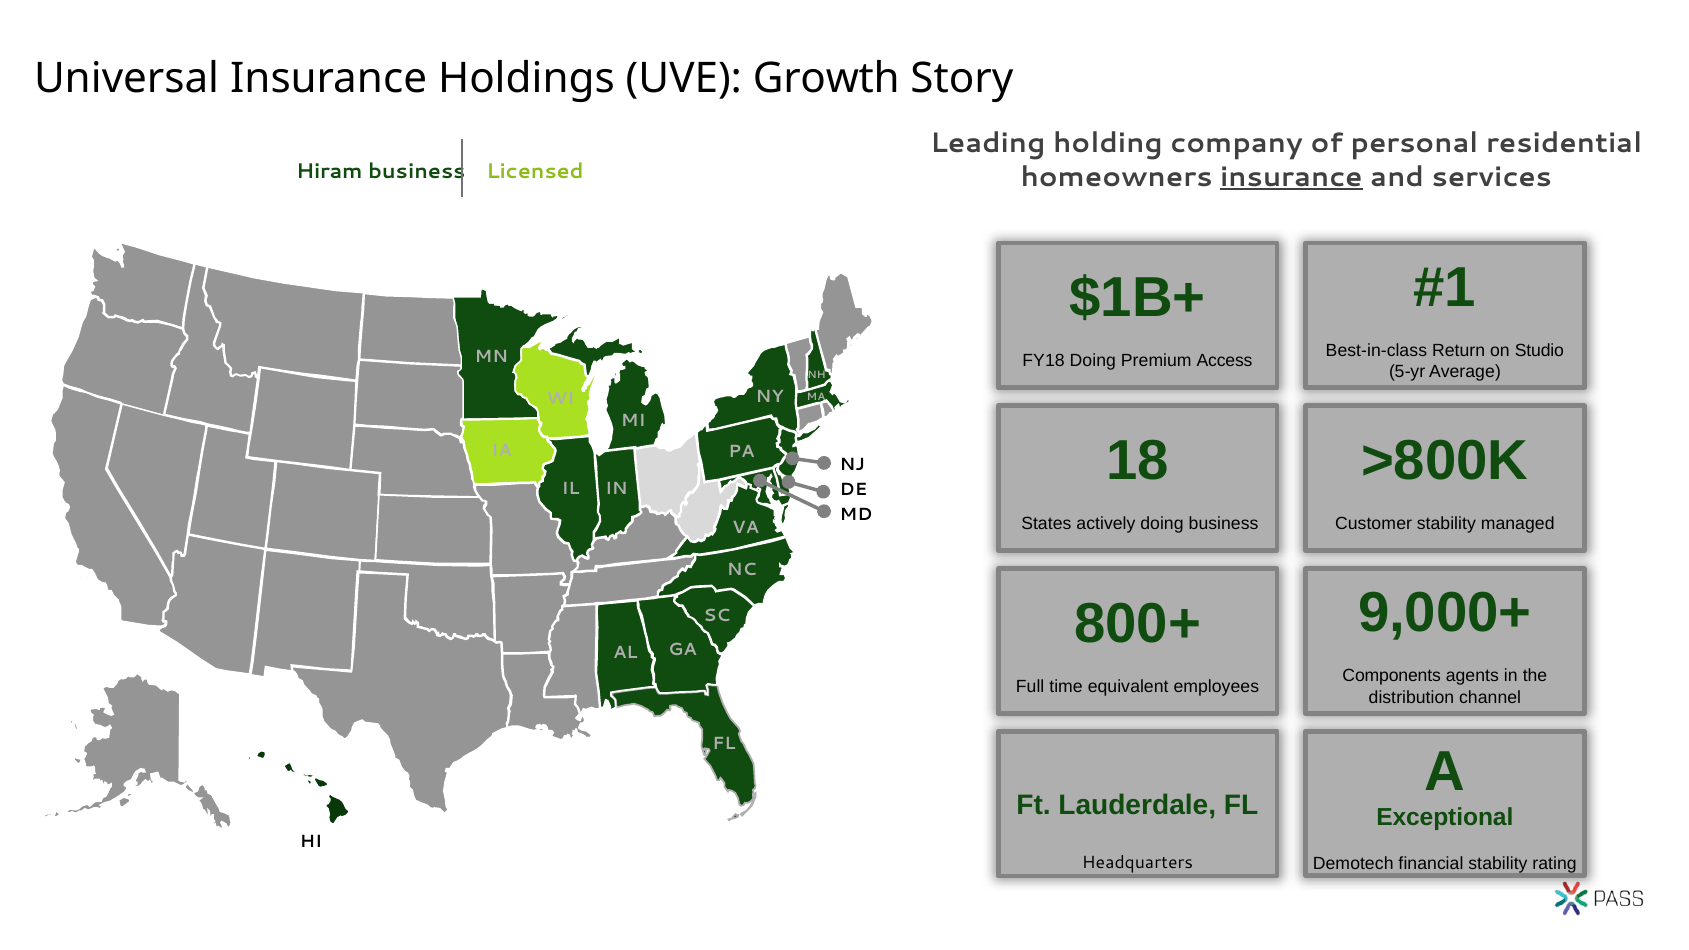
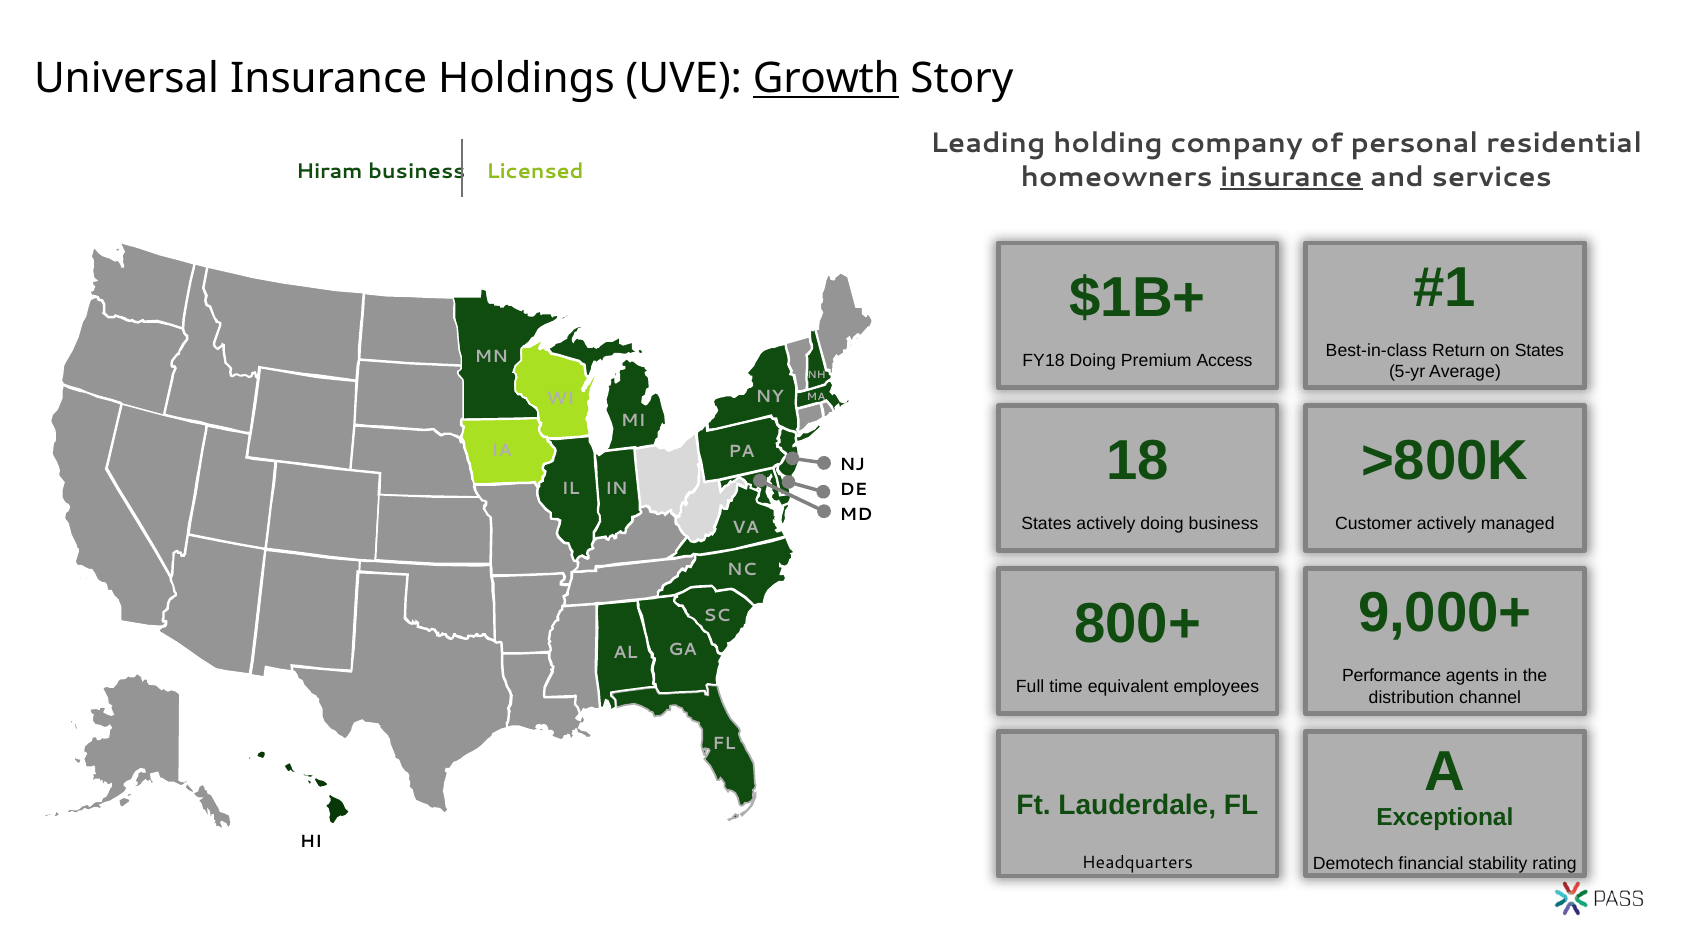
Growth underline: none -> present (826, 79)
on Studio: Studio -> States (1539, 350)
Customer stability: stability -> actively (1446, 524)
Components: Components -> Performance (1392, 676)
